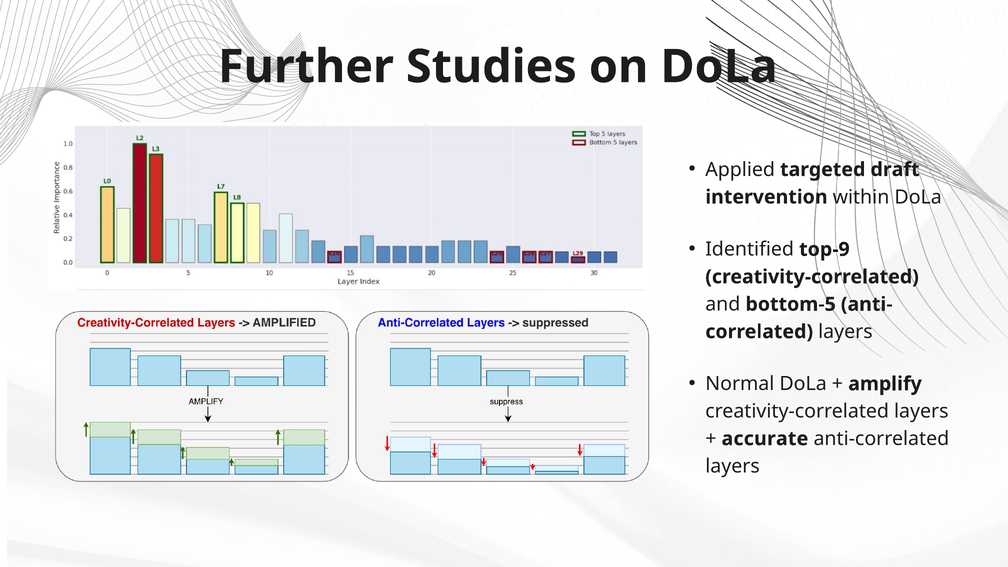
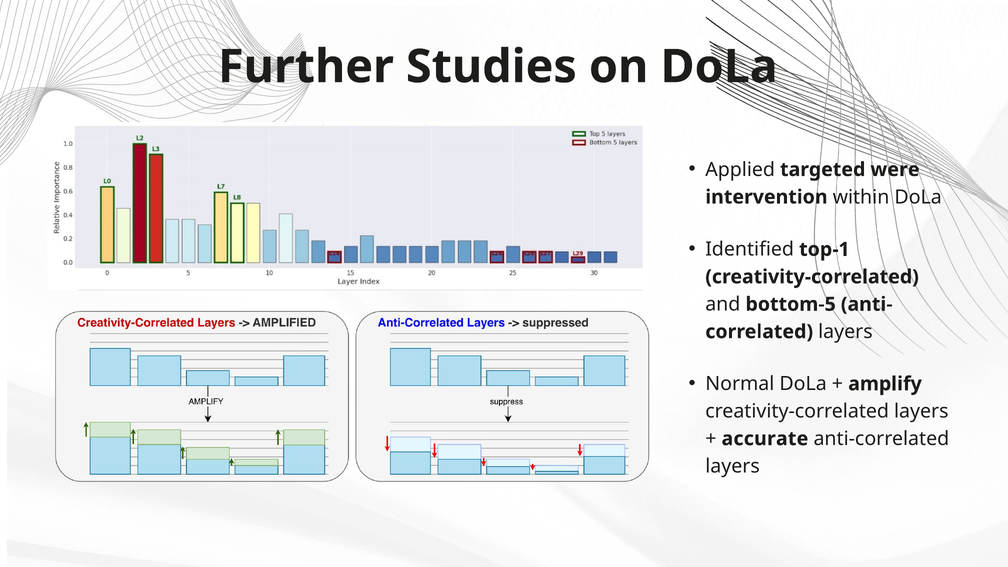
draft: draft -> were (895, 170)
top-9: top-9 -> top-1 (824, 249)
